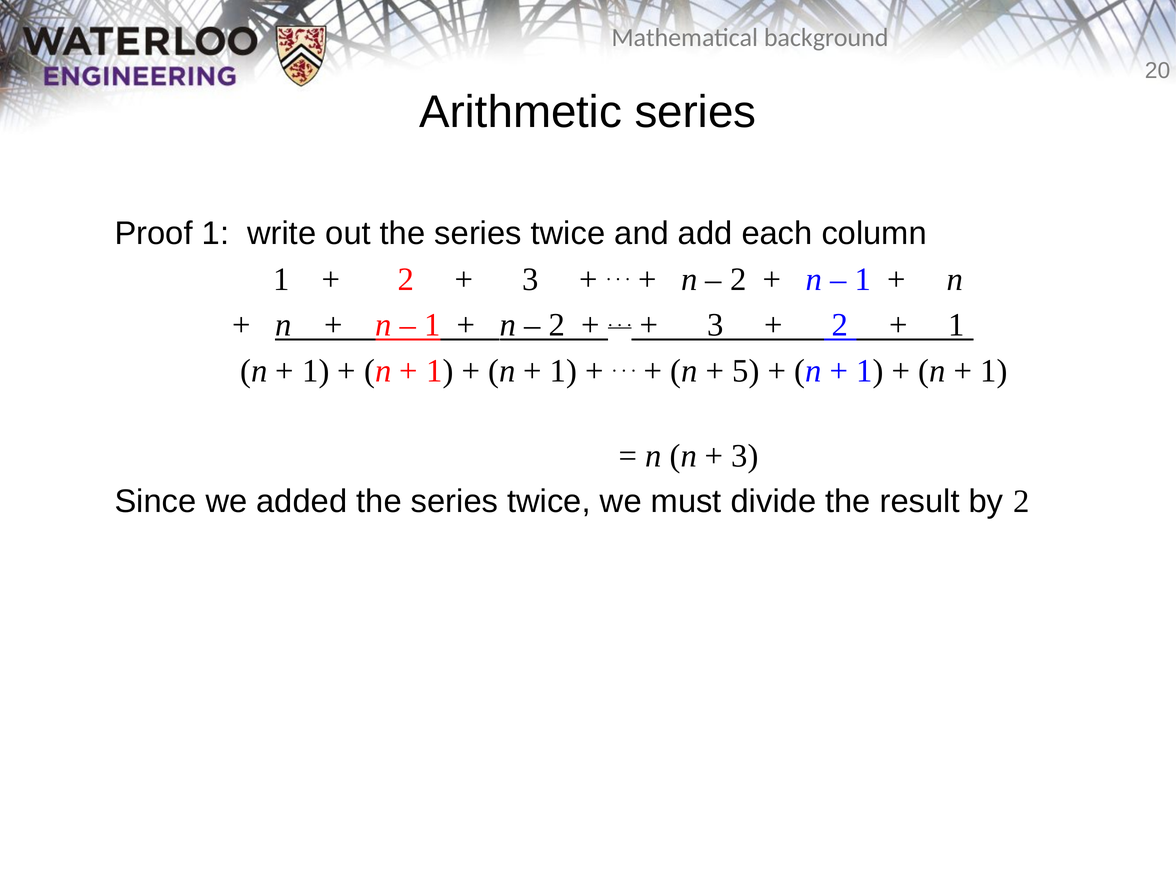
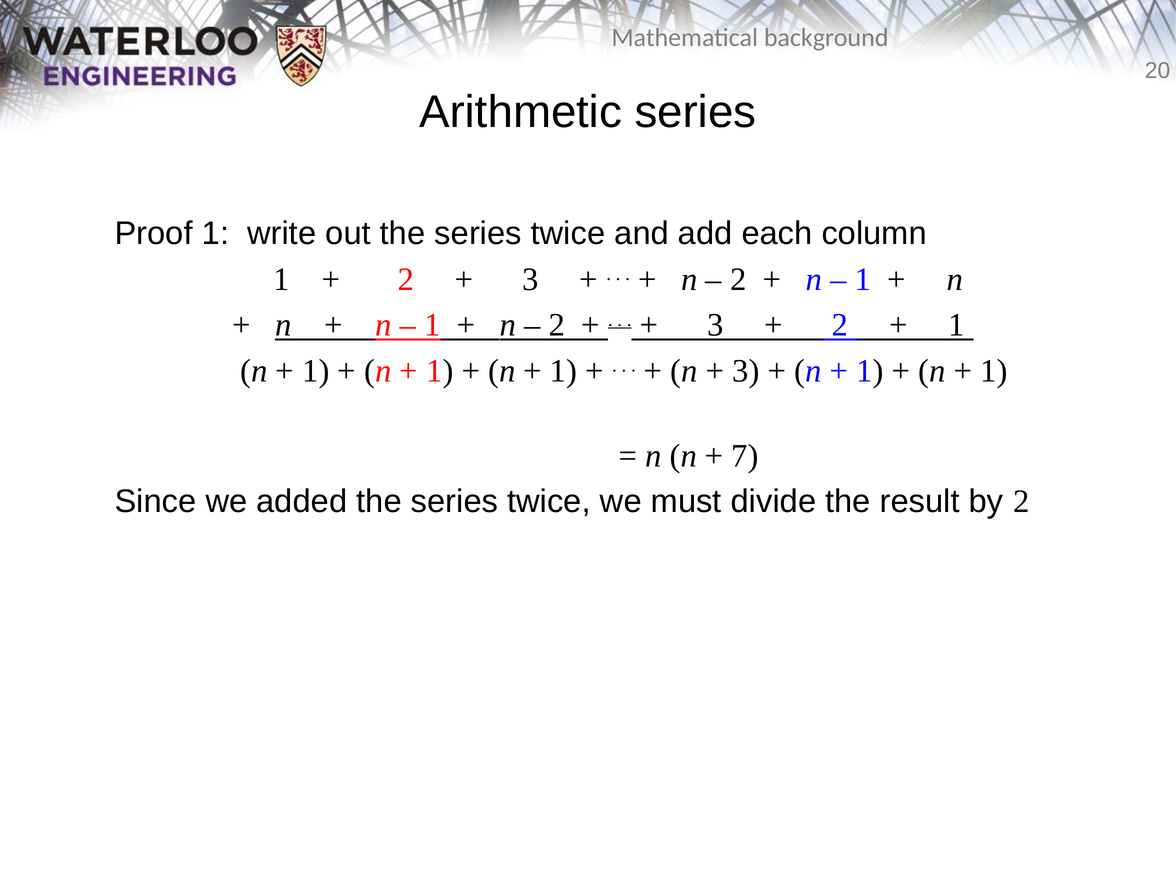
5: 5 -> 3 (746, 371)
3: 3 -> 7 (745, 456)
